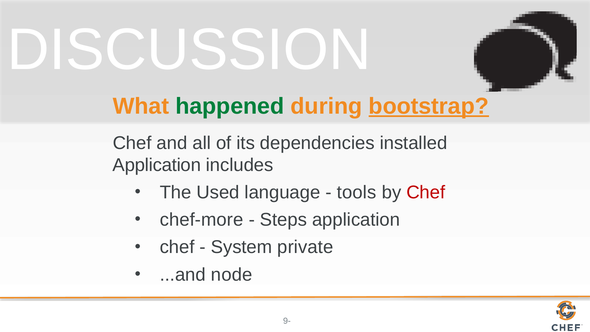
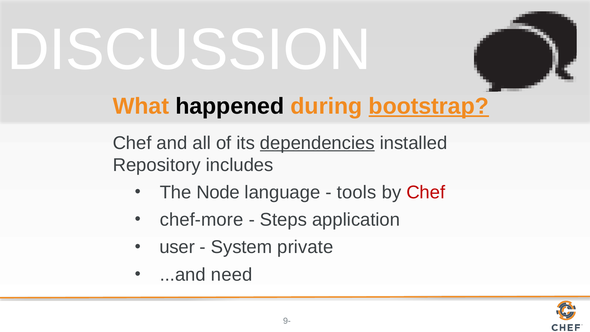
happened colour: green -> black (230, 106)
dependencies underline: none -> present (317, 143)
Application: Application -> Repository (157, 165)
Used: Used -> Node (218, 192)
chef: chef -> user (177, 247)
node: node -> need (232, 274)
